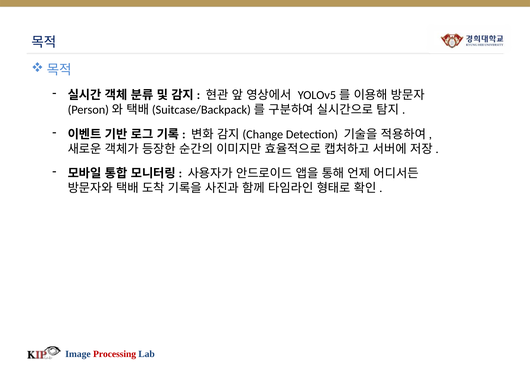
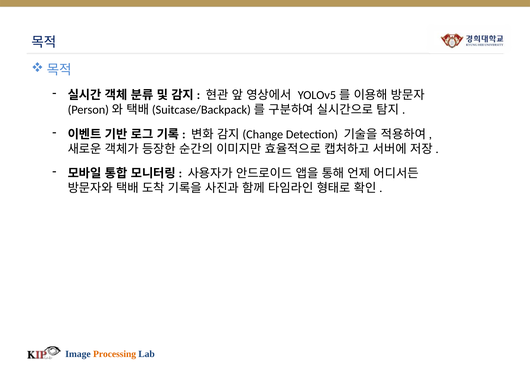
Processing colour: red -> orange (115, 354)
